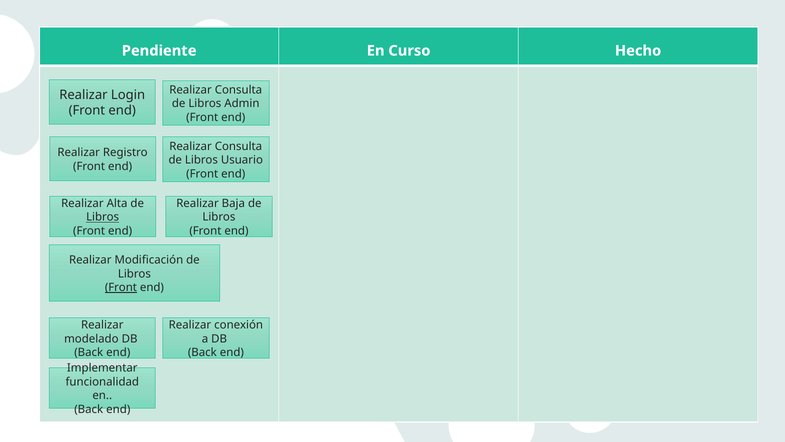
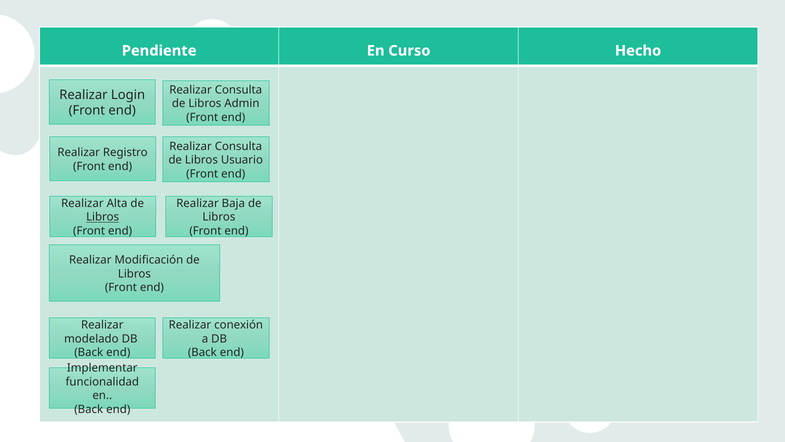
Front underline: present -> none (121, 287)
